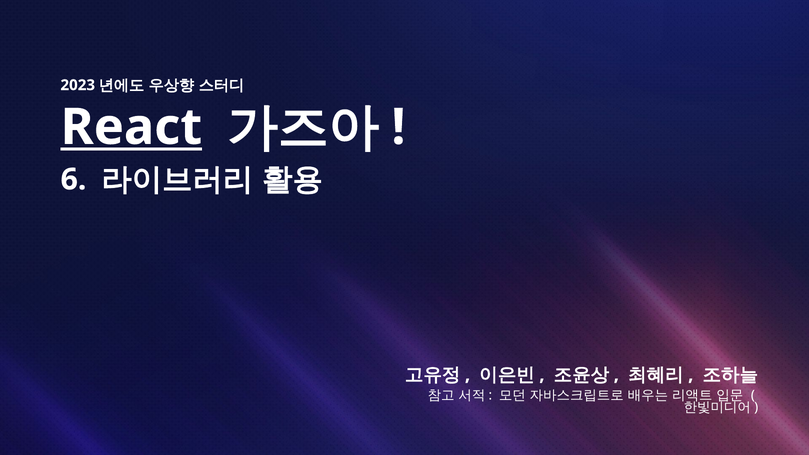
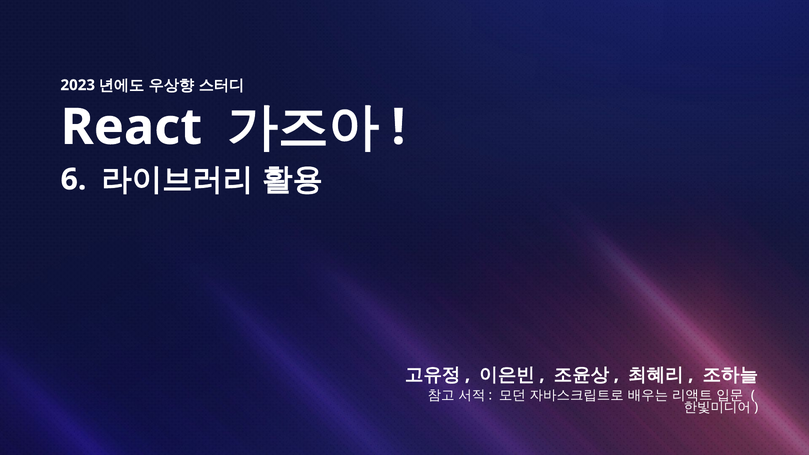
React underline: present -> none (131, 127)
